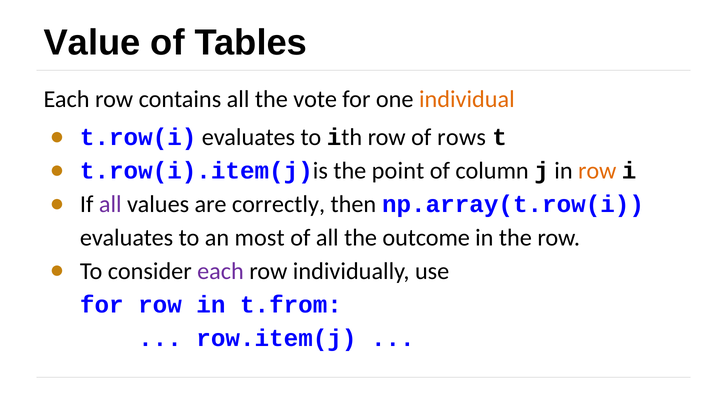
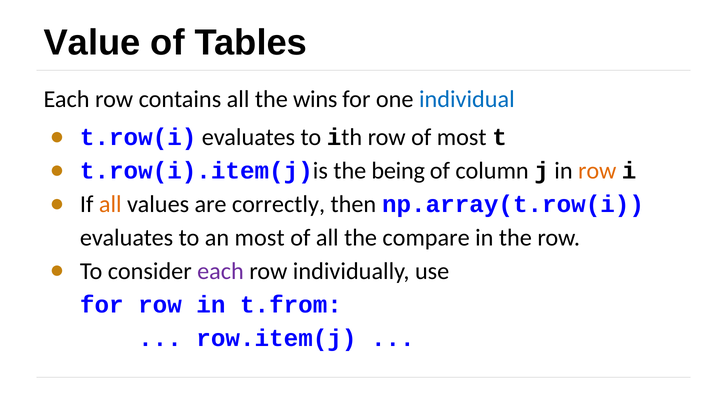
vote: vote -> wins (315, 99)
individual colour: orange -> blue (467, 99)
of rows: rows -> most (462, 137)
point: point -> being (398, 171)
all colour: purple -> orange (110, 204)
outcome: outcome -> compare (426, 238)
